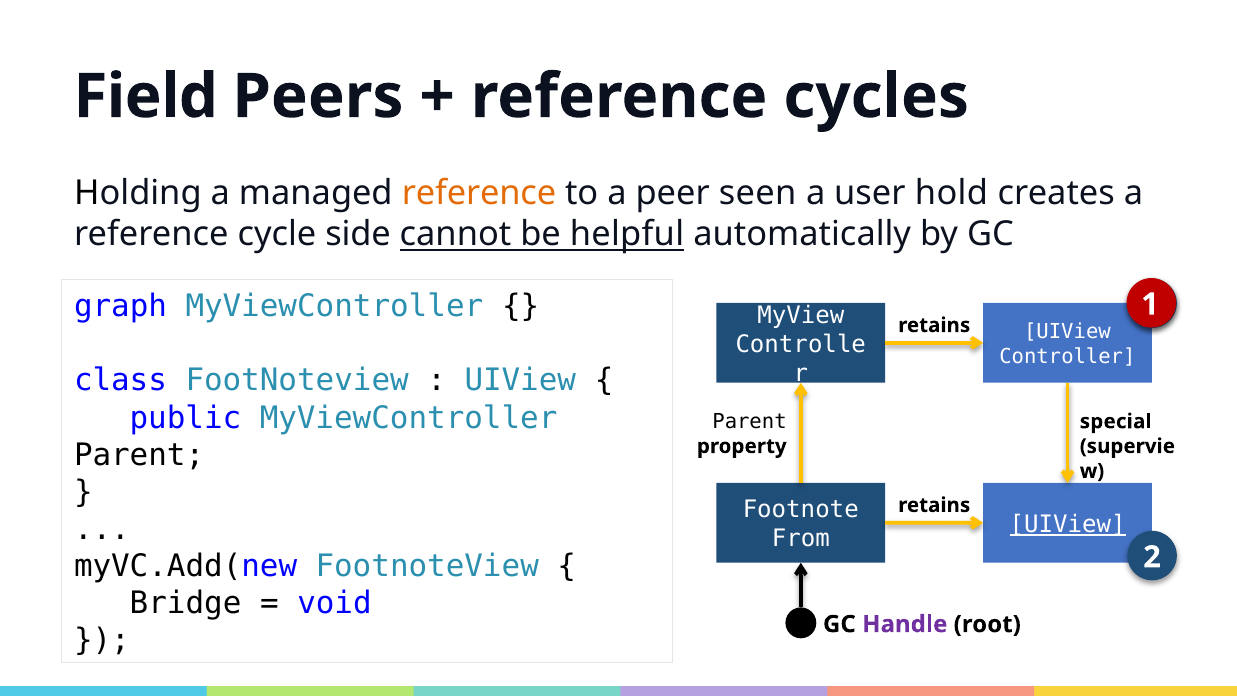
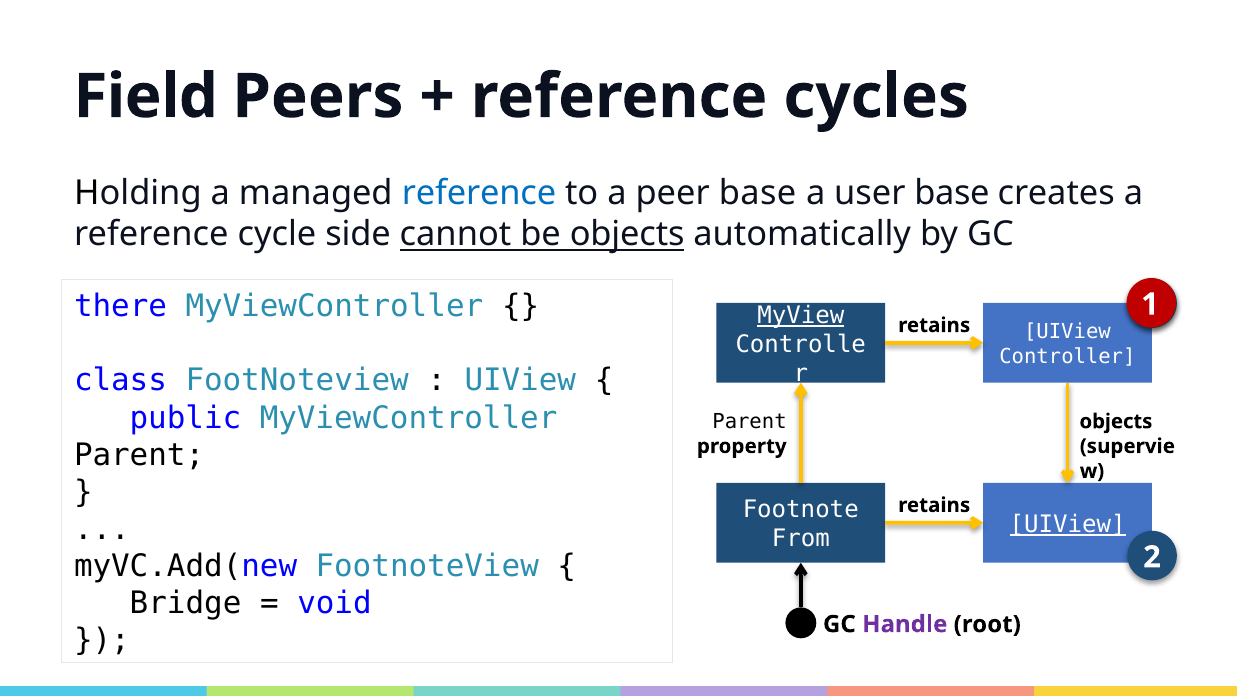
reference colour: orange -> blue (479, 193)
peer seen: seen -> base (758, 193)
user hold: hold -> base (952, 193)
be helpful: helpful -> objects (627, 234)
graph: graph -> there (121, 306)
MyView underline: none -> present (801, 315)
special: special -> objects (1116, 421)
